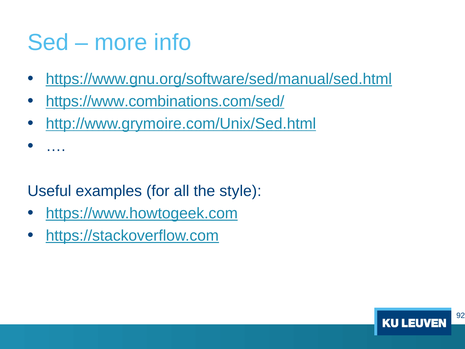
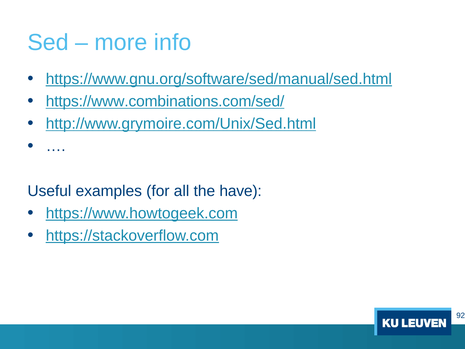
style: style -> have (241, 191)
